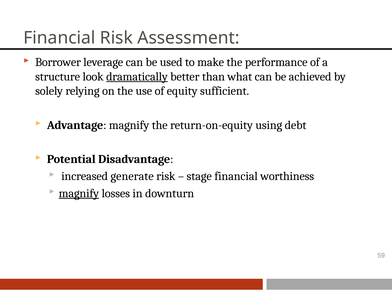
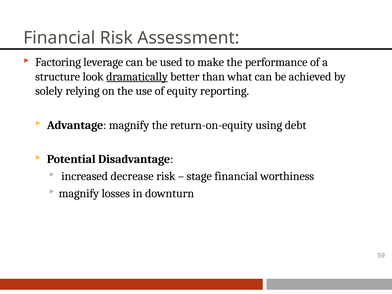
Borrower: Borrower -> Factoring (58, 62)
sufficient: sufficient -> reporting (225, 91)
generate: generate -> decrease (132, 176)
magnify underline: present -> none (79, 193)
